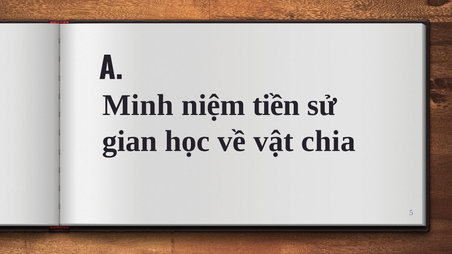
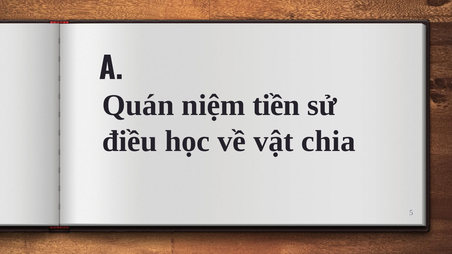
Minh: Minh -> Quán (138, 105)
gian: gian -> điều (130, 141)
